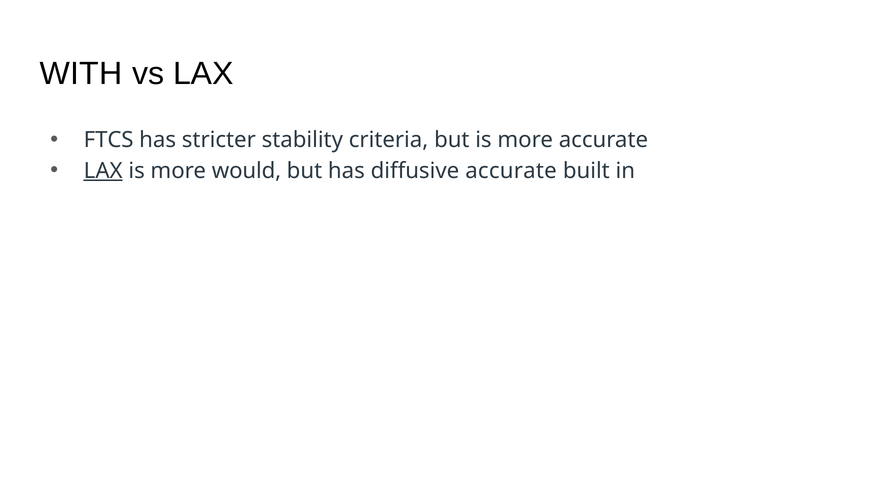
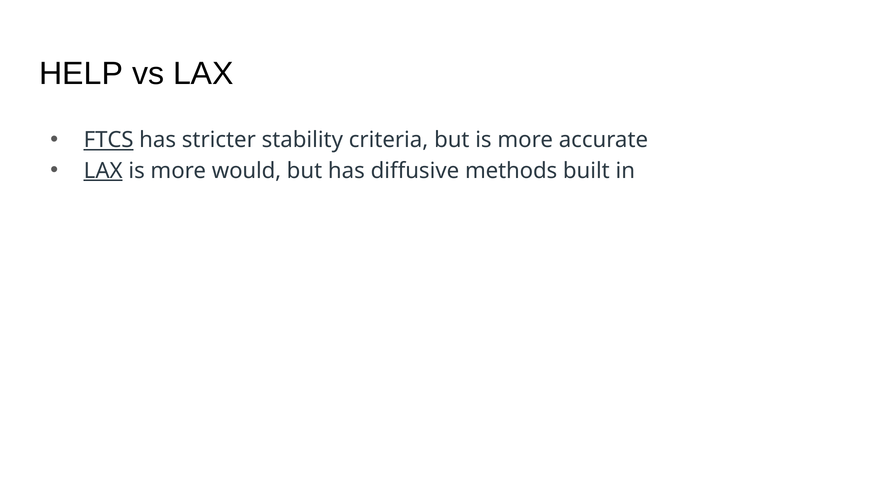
WITH: WITH -> HELP (81, 74)
FTCS underline: none -> present (109, 140)
diffusive accurate: accurate -> methods (511, 171)
